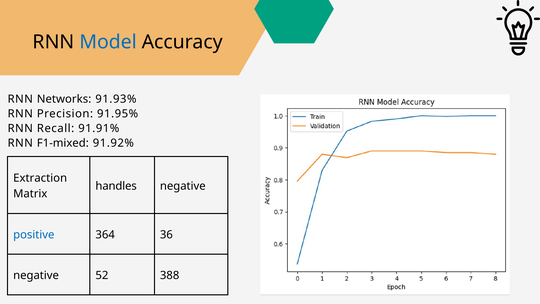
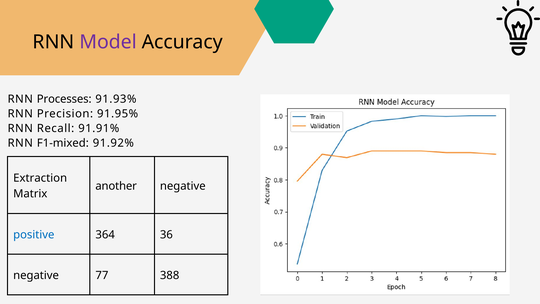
Model colour: blue -> purple (108, 42)
Networks: Networks -> Processes (64, 99)
handles: handles -> another (116, 186)
52: 52 -> 77 (102, 275)
